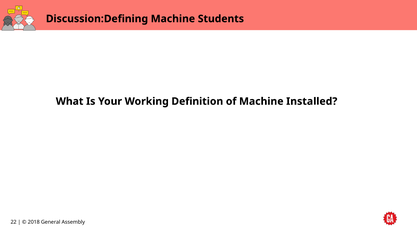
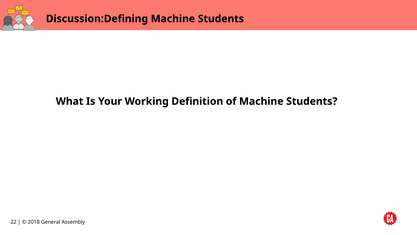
of Machine Installed: Installed -> Students (312, 101)
